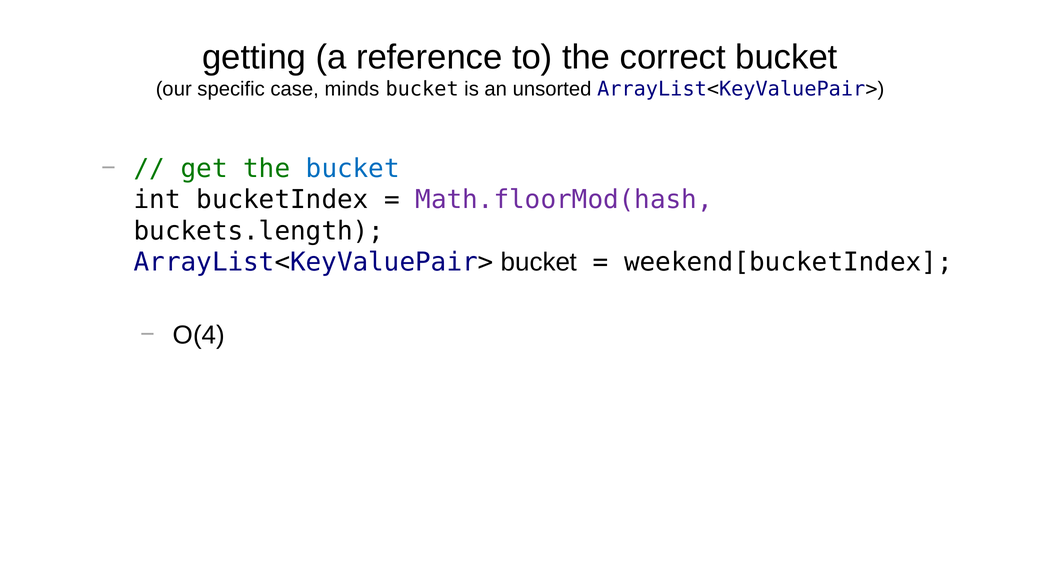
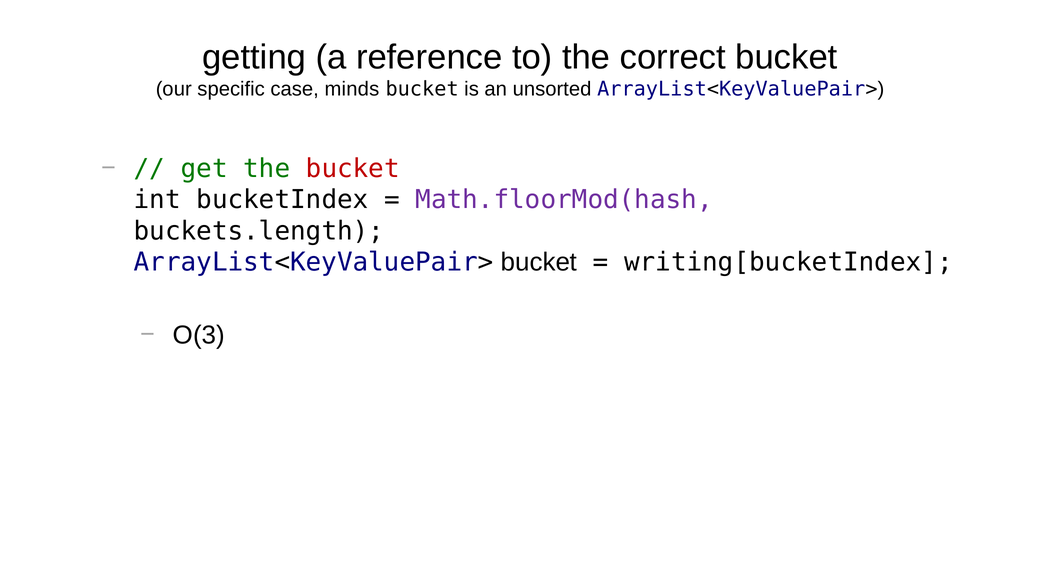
bucket colour: blue -> red (353, 169)
weekend[bucketIndex: weekend[bucketIndex -> writing[bucketIndex (788, 262)
O(4: O(4 -> O(3 (199, 335)
